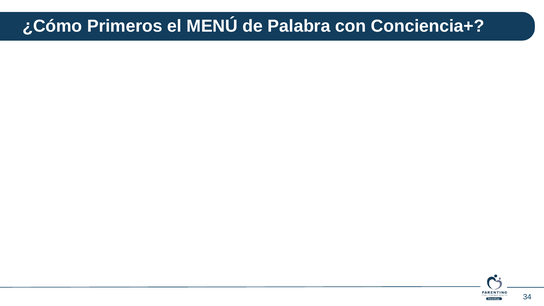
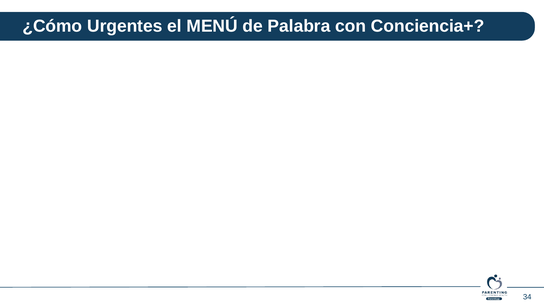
Primeros: Primeros -> Urgentes (125, 26)
